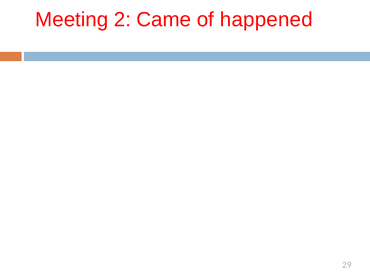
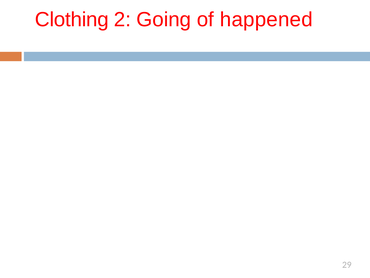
Meeting: Meeting -> Clothing (72, 19)
Came: Came -> Going (164, 19)
